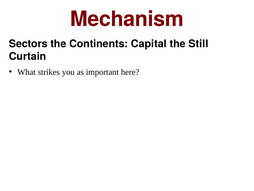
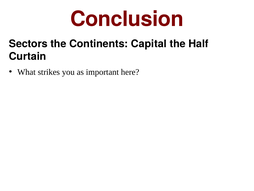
Mechanism: Mechanism -> Conclusion (127, 19)
Still: Still -> Half (199, 44)
